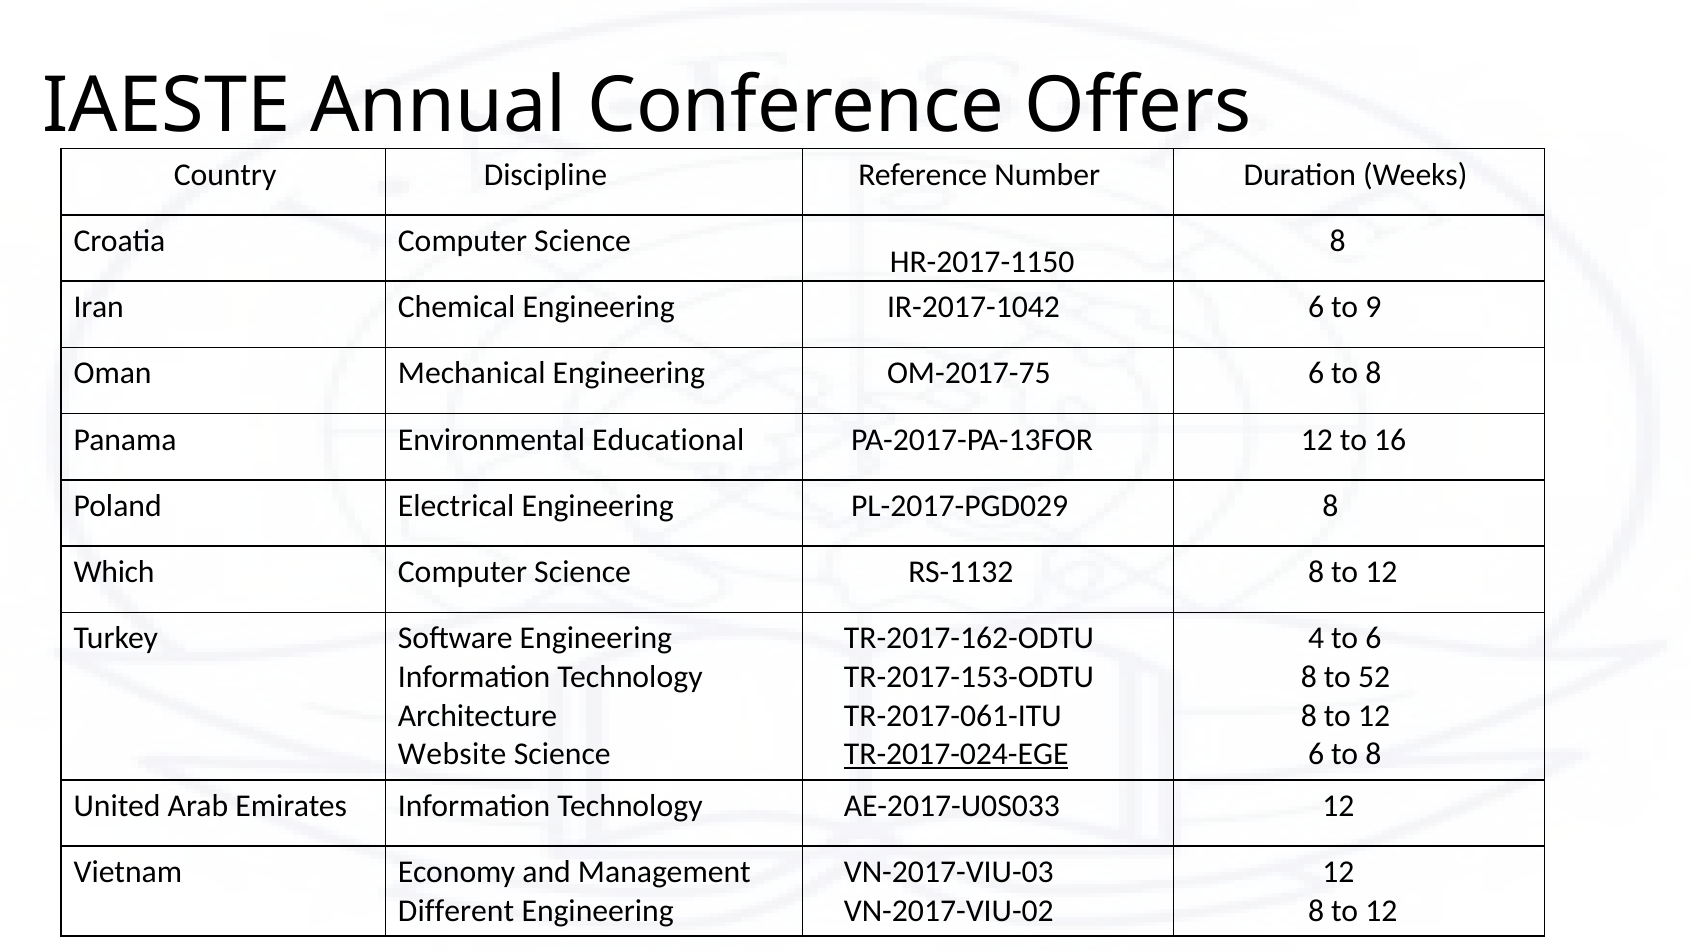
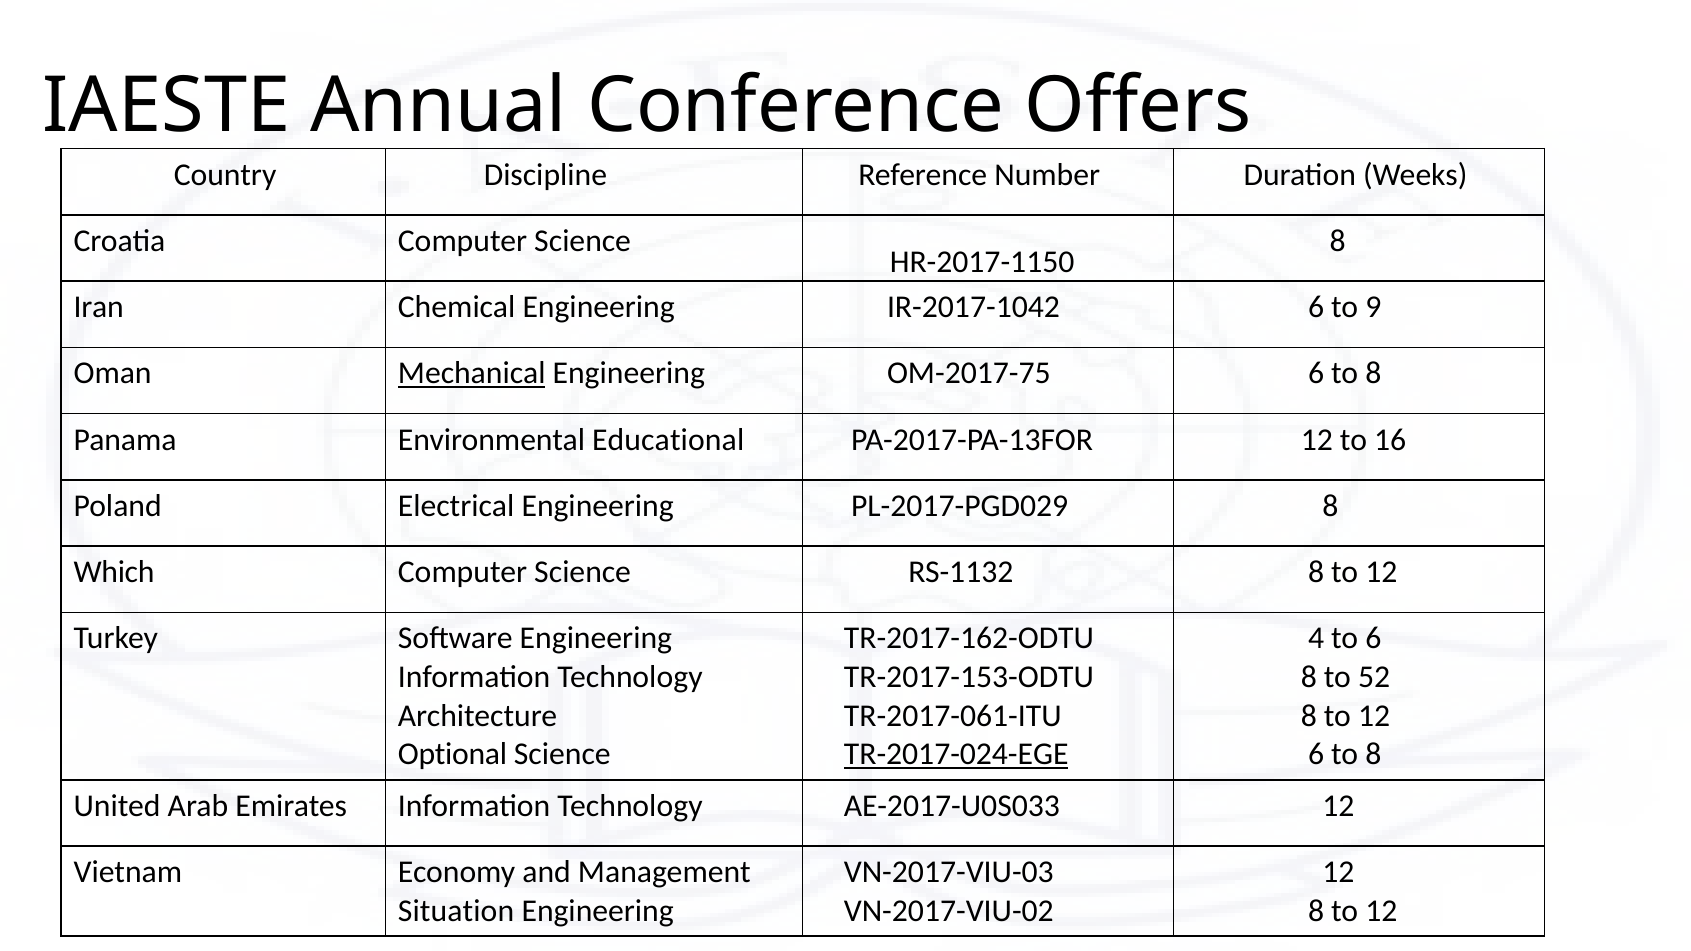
Mechanical underline: none -> present (472, 373)
Website: Website -> Optional (453, 755)
Different: Different -> Situation (456, 911)
